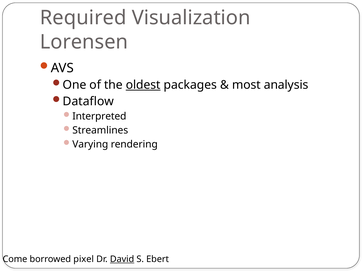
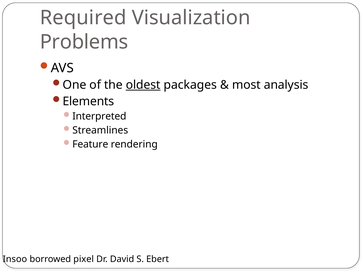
Lorensen: Lorensen -> Problems (84, 42)
Dataflow: Dataflow -> Elements (88, 101)
Varying: Varying -> Feature (90, 144)
Come: Come -> Insoo (15, 259)
David underline: present -> none (122, 259)
